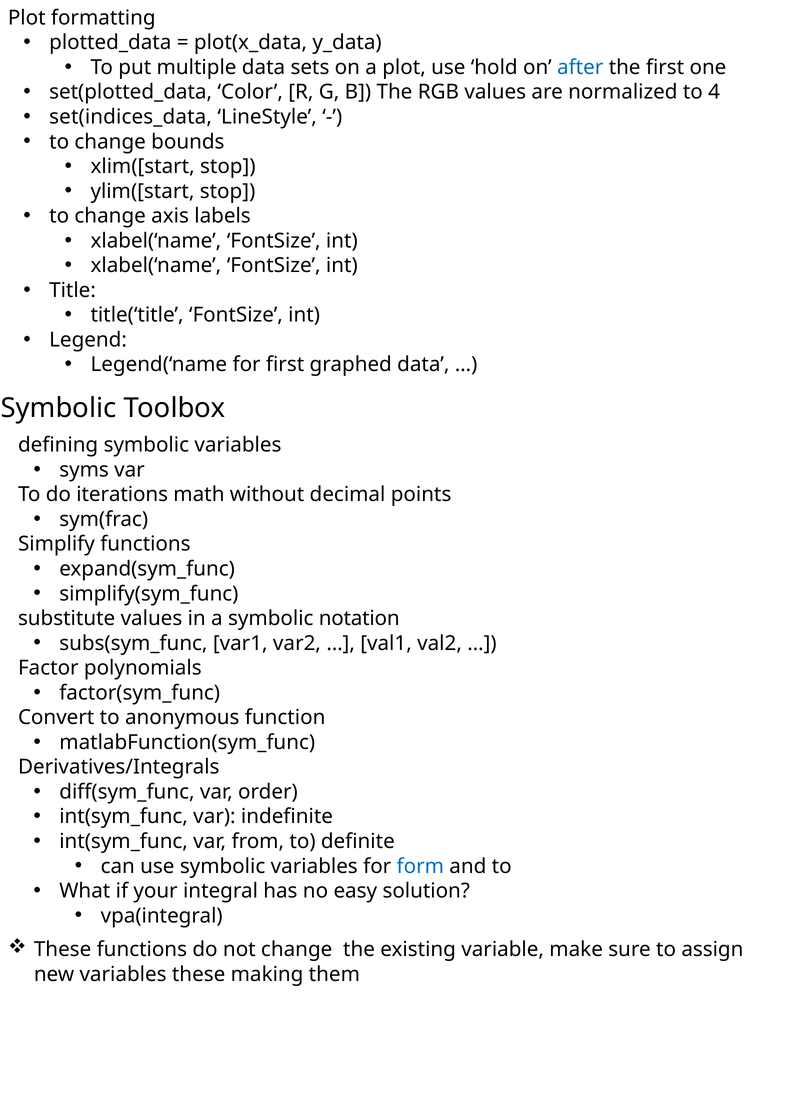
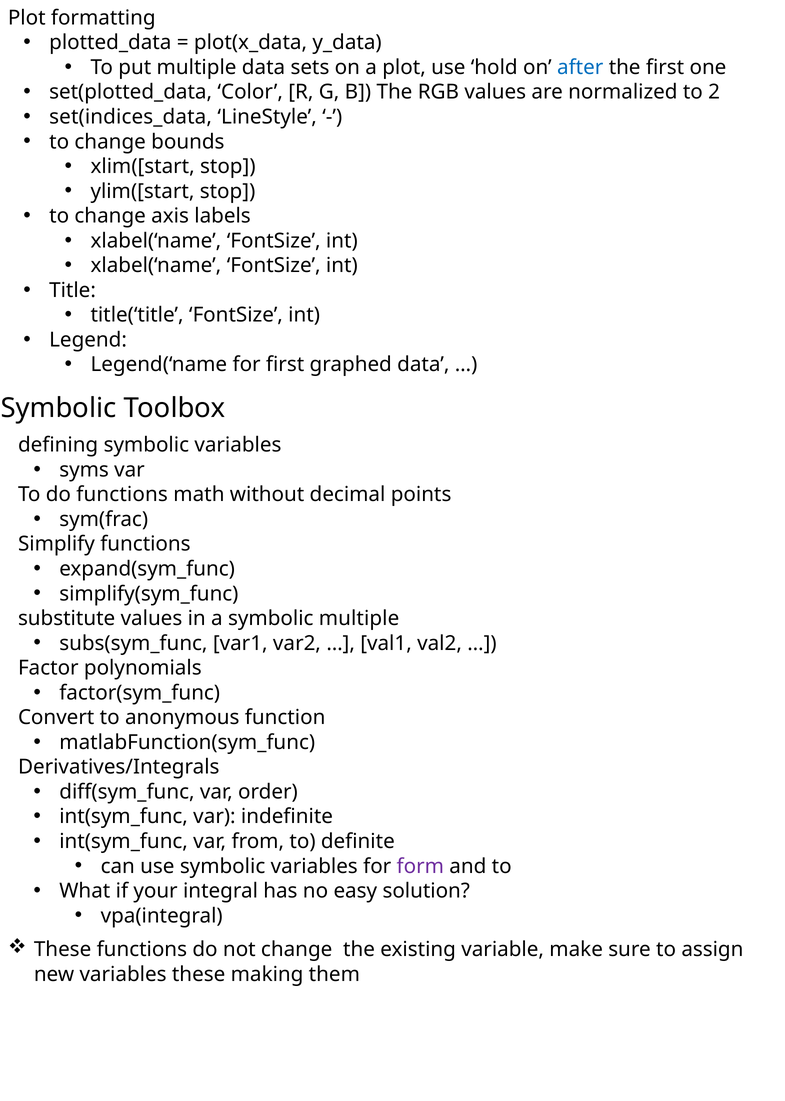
4: 4 -> 2 (714, 92)
do iterations: iterations -> functions (122, 495)
symbolic notation: notation -> multiple (359, 619)
form colour: blue -> purple (420, 867)
